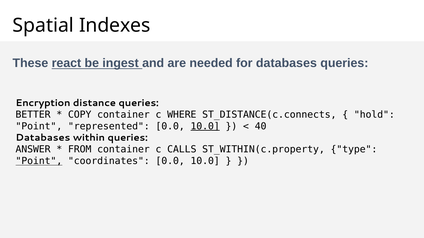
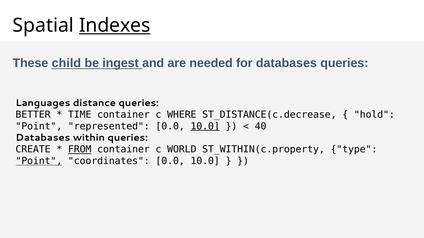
Indexes underline: none -> present (115, 26)
react: react -> child (66, 63)
Encryption: Encryption -> Languages (43, 103)
COPY: COPY -> TIME (80, 115)
ST_DISTANCE(c.connects: ST_DISTANCE(c.connects -> ST_DISTANCE(c.decrease (269, 115)
ANSWER: ANSWER -> CREATE (33, 150)
FROM underline: none -> present (80, 150)
CALLS: CALLS -> WORLD (182, 150)
